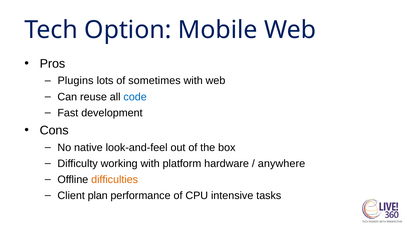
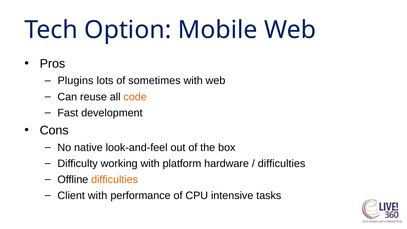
code colour: blue -> orange (135, 97)
anywhere: anywhere -> difficulties (282, 164)
Client plan: plan -> with (98, 196)
